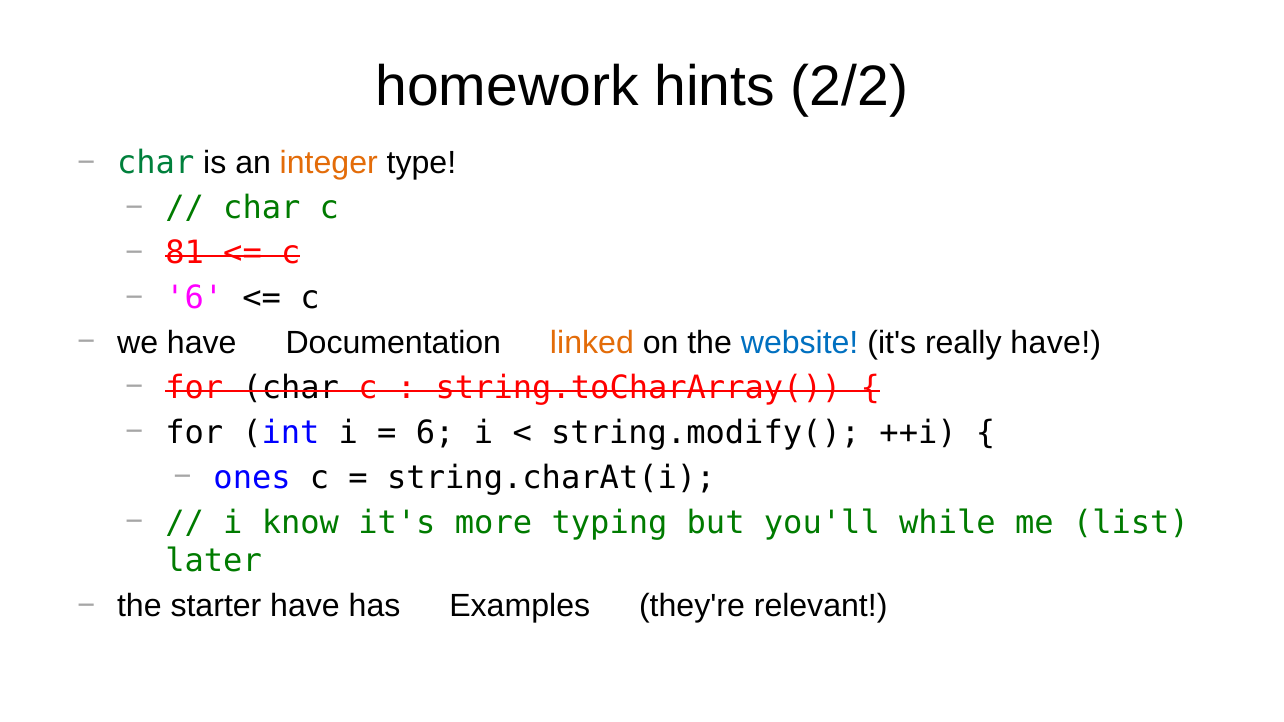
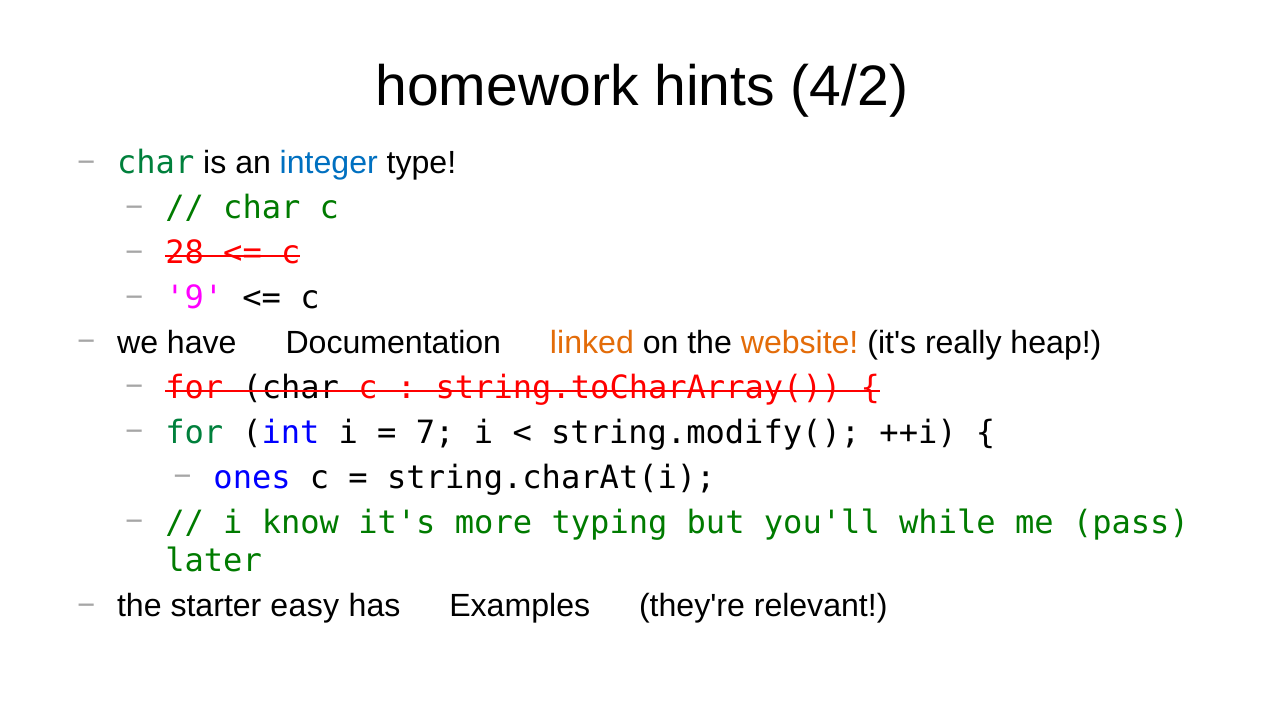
2/2: 2/2 -> 4/2 (849, 87)
integer colour: orange -> blue (329, 163)
81: 81 -> 28 (185, 253)
6: 6 -> 9 (194, 298)
website colour: blue -> orange (800, 343)
really have: have -> heap (1056, 343)
for colour: black -> green (194, 433)
6: 6 -> 7 (435, 433)
list: list -> pass (1131, 523)
starter have: have -> easy (305, 606)
